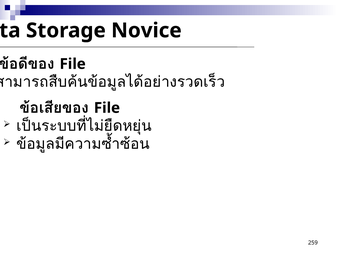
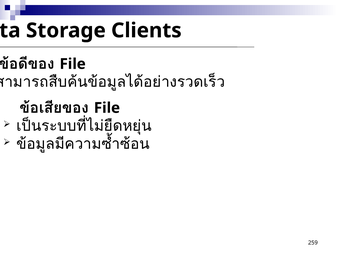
Novice: Novice -> Clients (146, 30)
